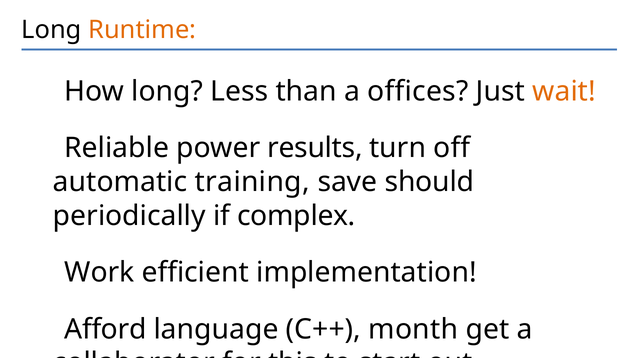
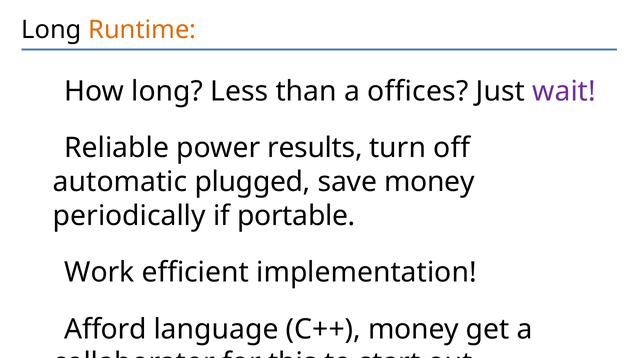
wait colour: orange -> purple (564, 91)
training: training -> plugged (253, 182)
save should: should -> money (429, 182)
complex: complex -> portable (296, 216)
C++ month: month -> money (413, 329)
